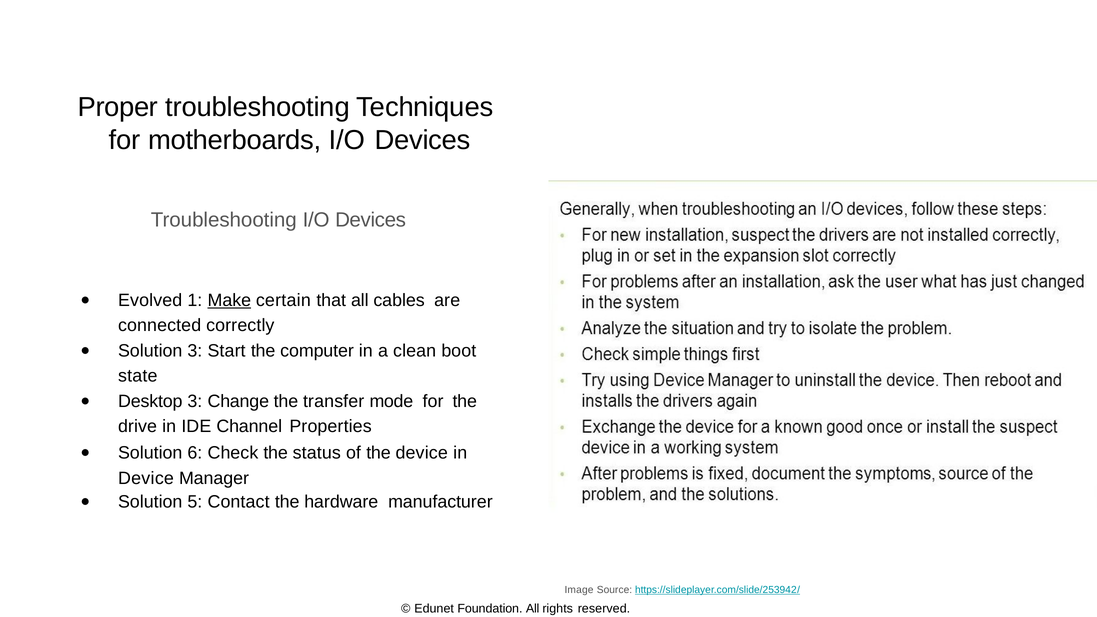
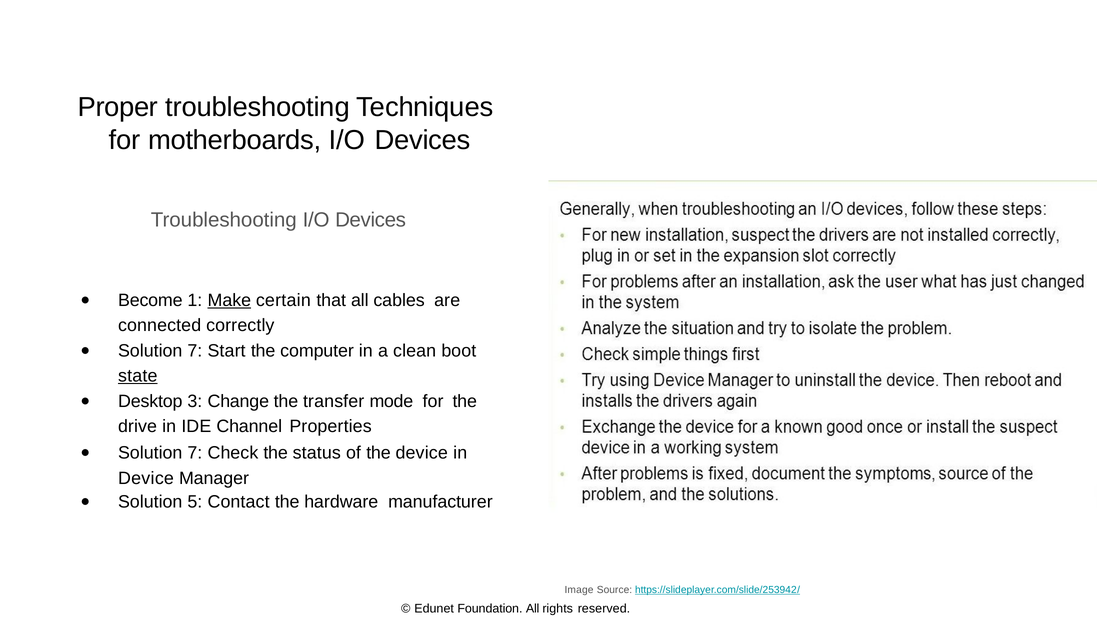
Evolved: Evolved -> Become (150, 300)
3: 3 -> 7 (195, 351)
state underline: none -> present (138, 376)
6: 6 -> 7 (195, 453)
